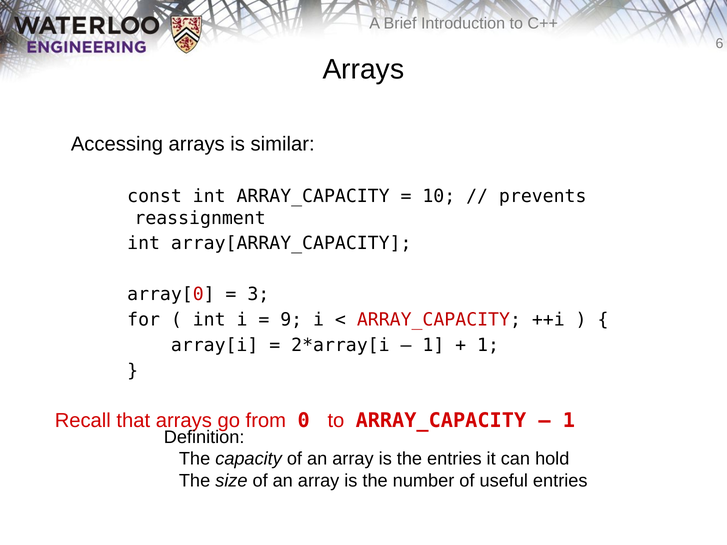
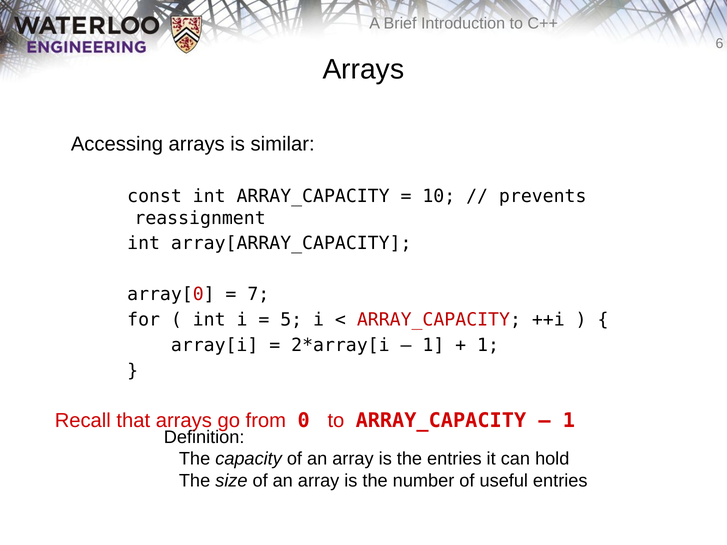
3: 3 -> 7 (258, 295)
9: 9 -> 5 (291, 320)
